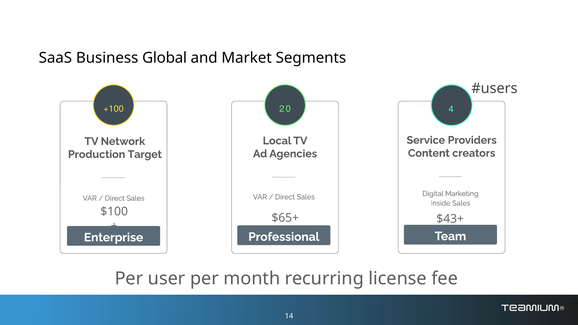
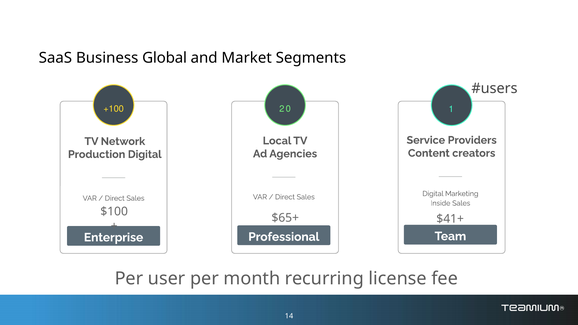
4: 4 -> 1 (451, 109)
Production Target: Target -> Digital (145, 154)
$43+: $43+ -> $41+ (450, 219)
